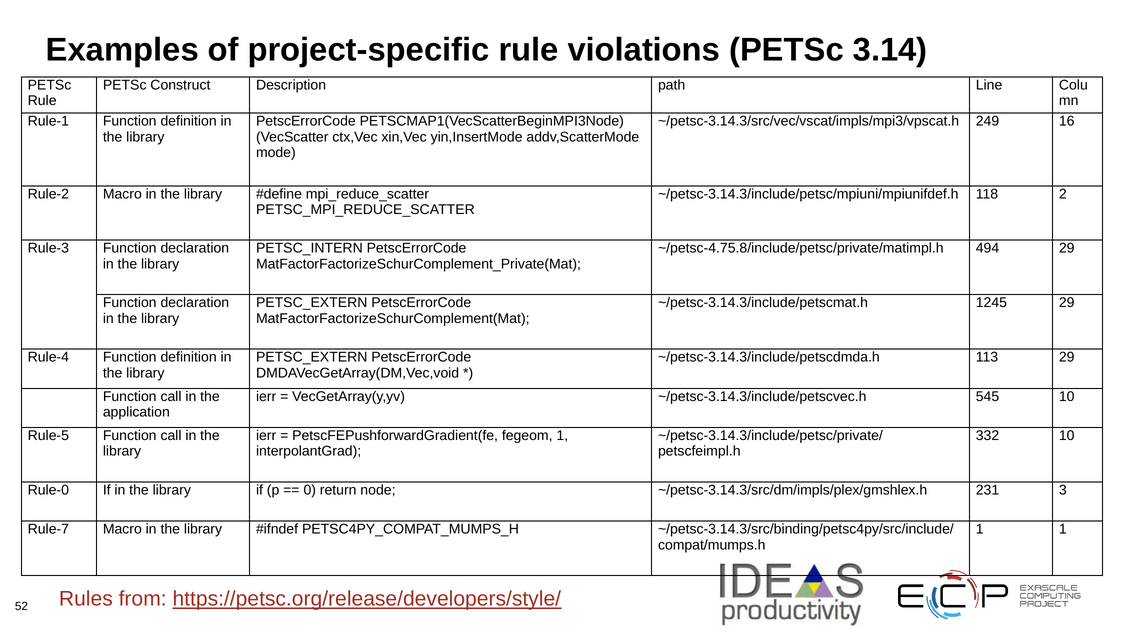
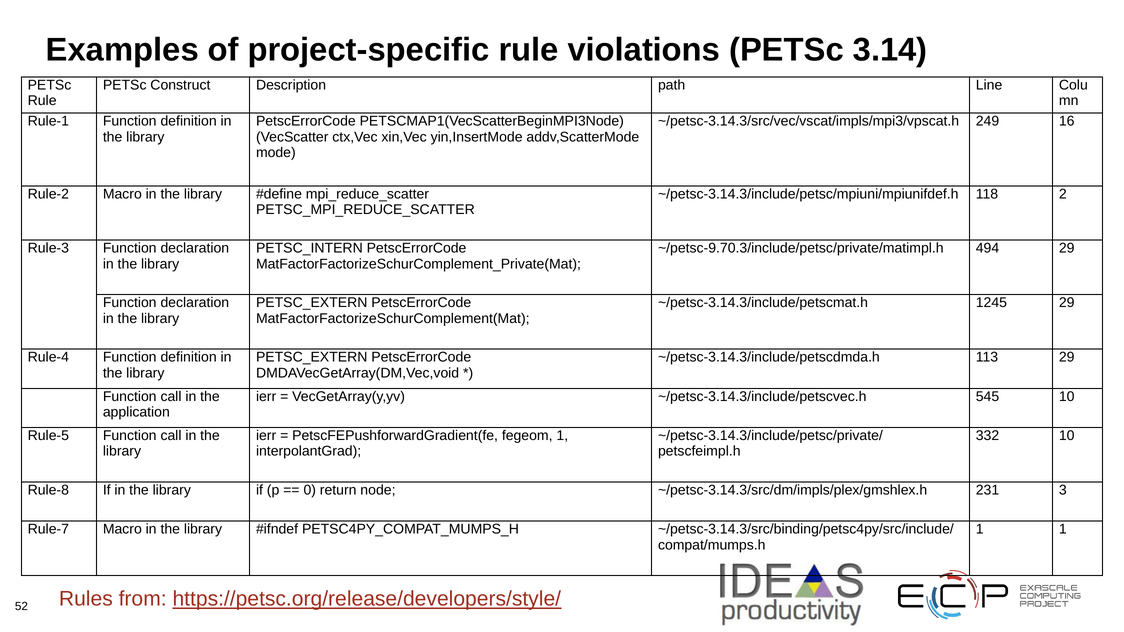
~/petsc-4.75.8/include/petsc/private/matimpl.h: ~/petsc-4.75.8/include/petsc/private/matimpl.h -> ~/petsc-9.70.3/include/petsc/private/matimpl.h (801, 249)
Rule-0: Rule-0 -> Rule-8 (48, 490)
